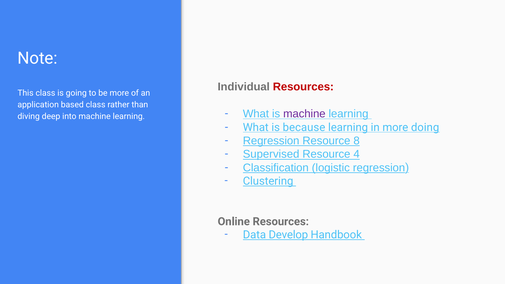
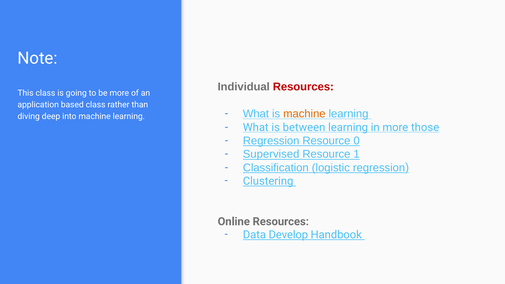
machine colour: purple -> orange (304, 114)
because: because -> between (304, 127)
doing: doing -> those (425, 127)
8: 8 -> 0 (357, 141)
4: 4 -> 1 (357, 154)
